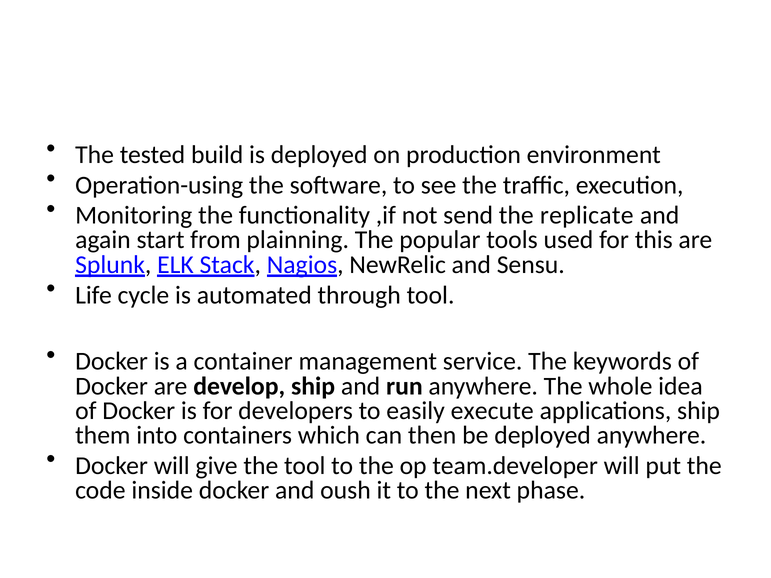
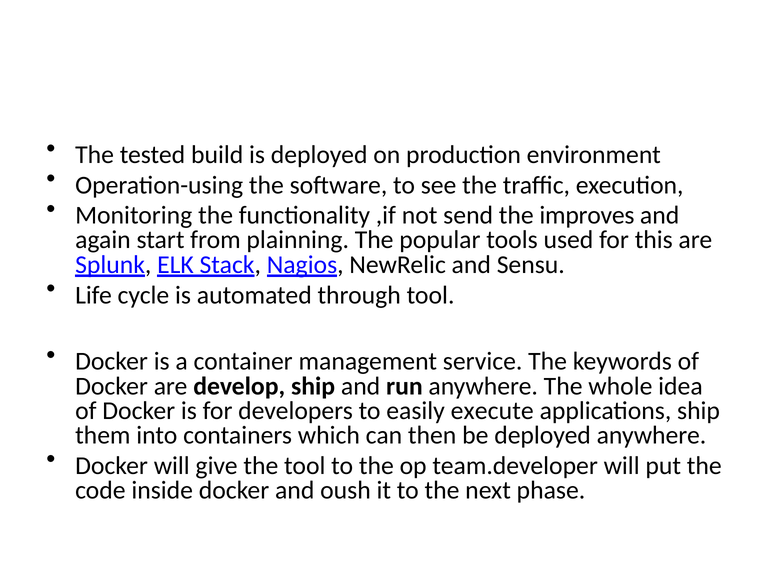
replicate: replicate -> improves (587, 215)
